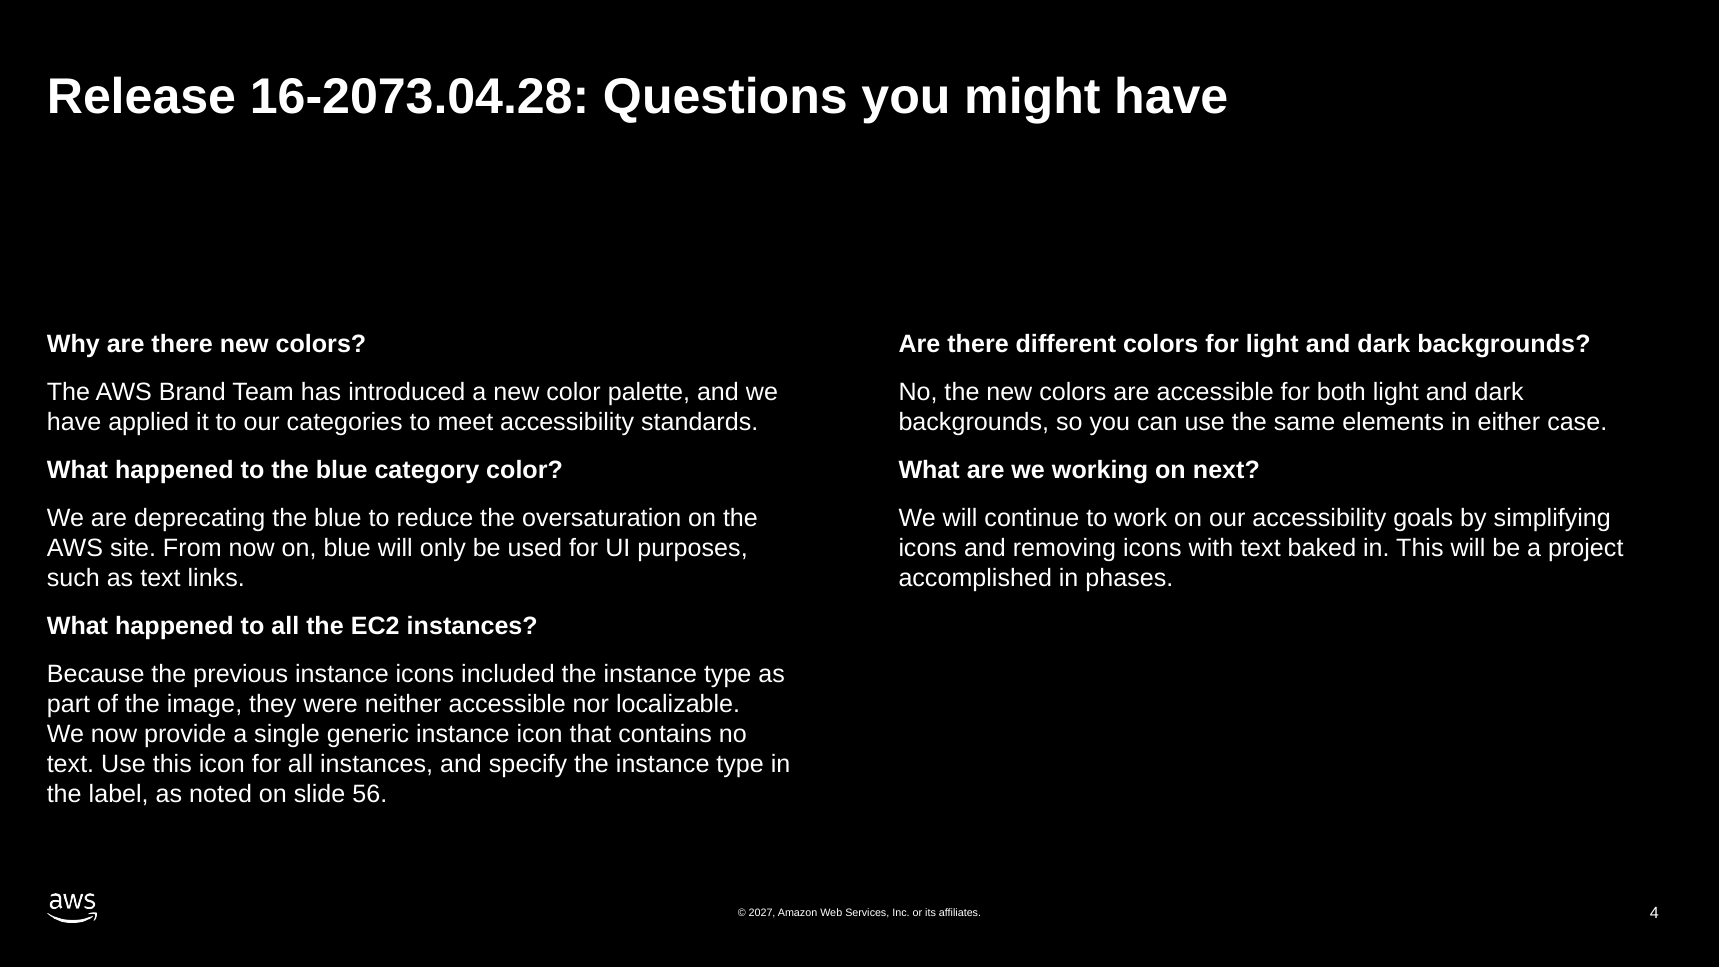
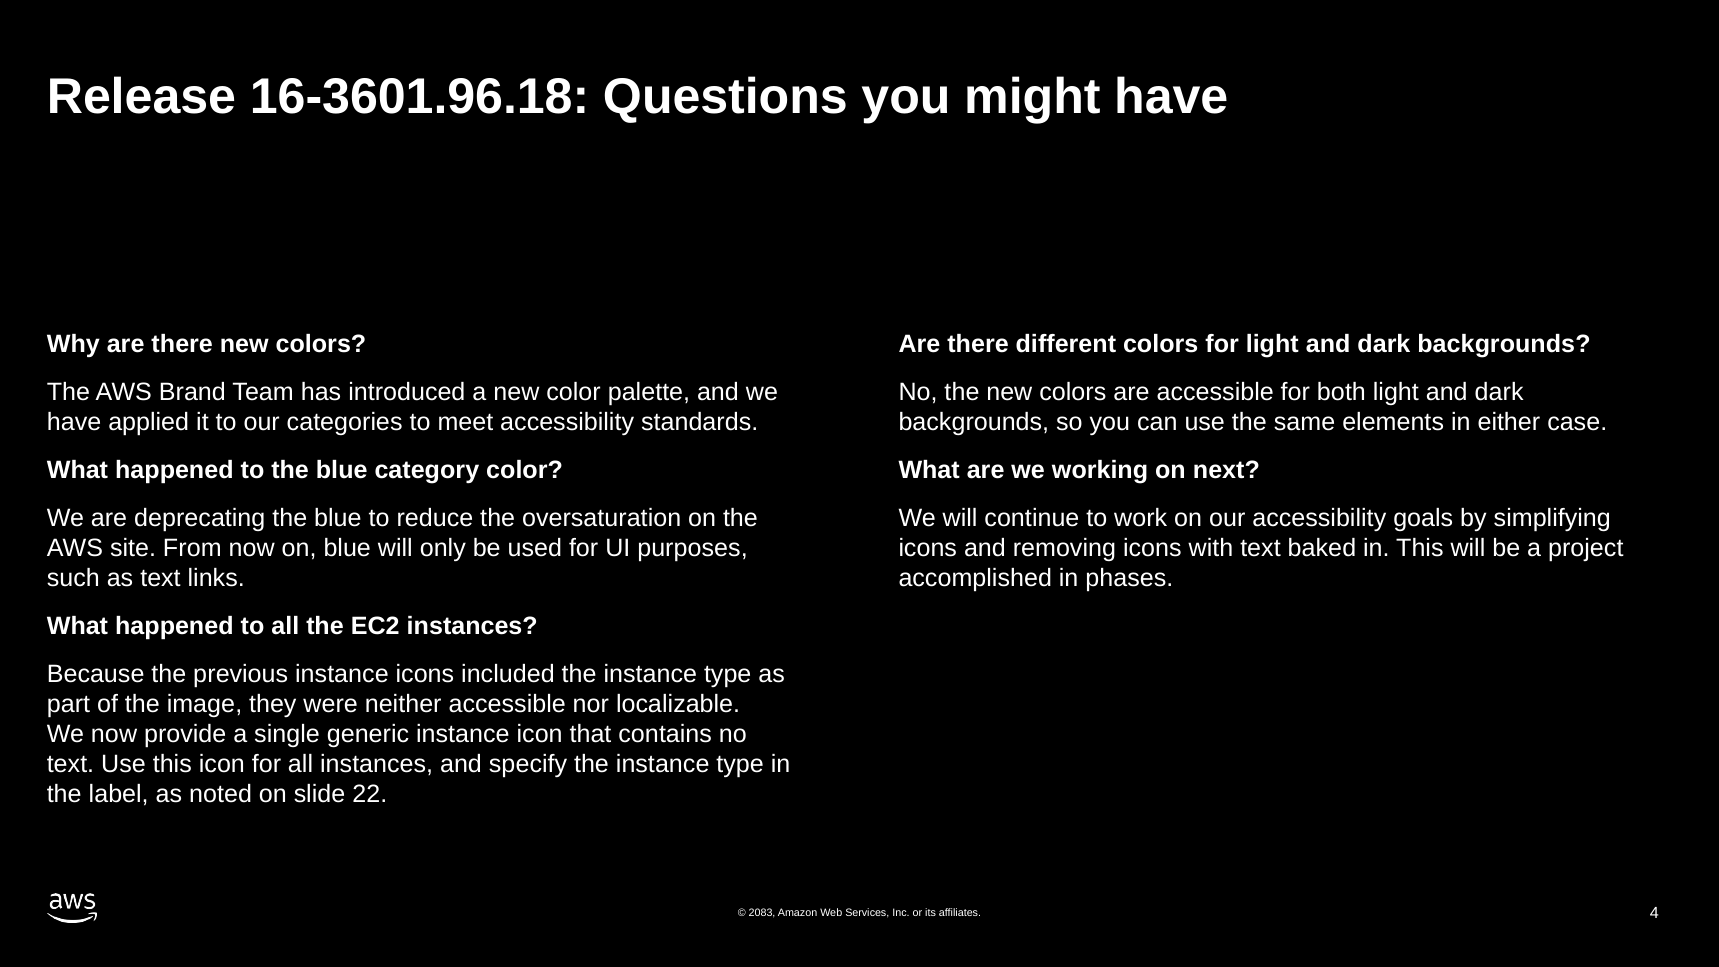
16-2073.04.28: 16-2073.04.28 -> 16-3601.96.18 (420, 97)
56: 56 -> 22 (370, 795)
2027: 2027 -> 2083 (762, 913)
